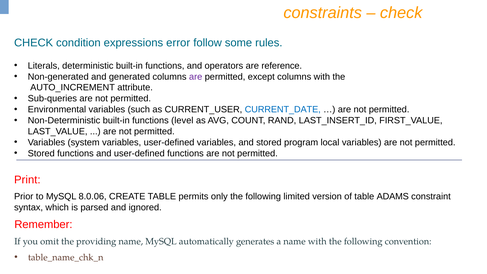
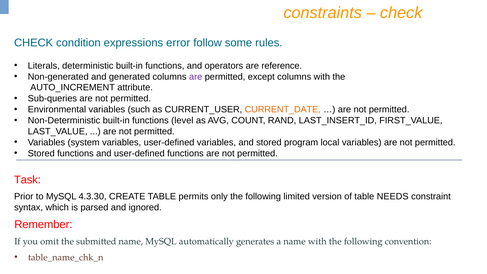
CURRENT_DATE colour: blue -> orange (283, 110)
Print: Print -> Task (27, 180)
8.0.06: 8.0.06 -> 4.3.30 (93, 197)
ADAMS: ADAMS -> NEEDS (393, 197)
providing: providing -> submitted (96, 241)
